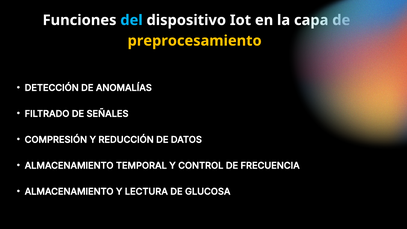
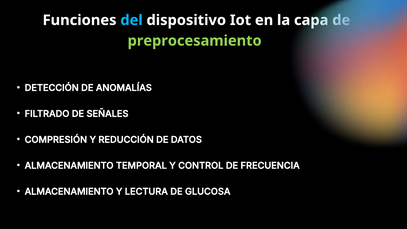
preprocesamiento colour: yellow -> light green (195, 41)
